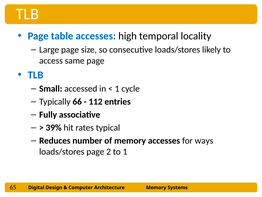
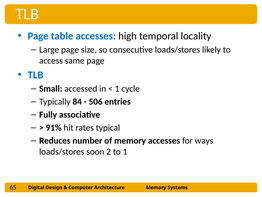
66: 66 -> 84 (77, 101)
112: 112 -> 506 (96, 101)
39%: 39% -> 91% (54, 127)
loads/stores page: page -> soon (95, 151)
